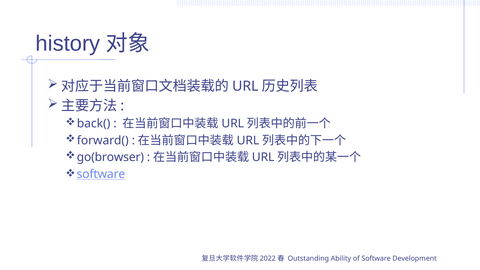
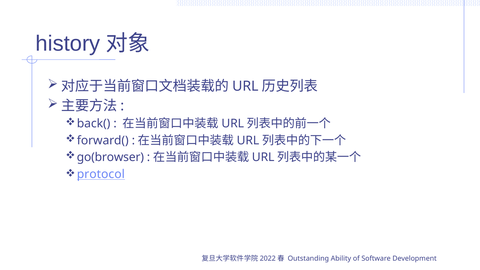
software: software -> protocol (101, 174)
